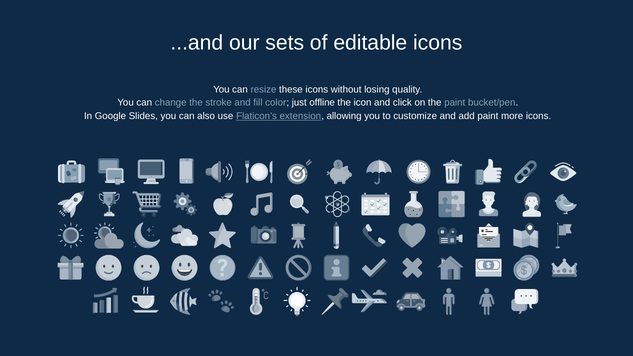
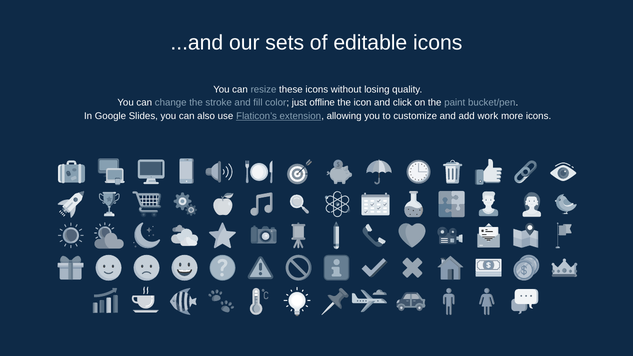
add paint: paint -> work (488, 116)
